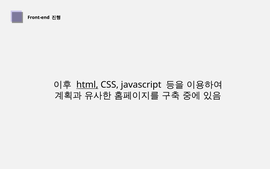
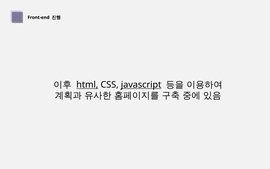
javascript underline: none -> present (141, 85)
